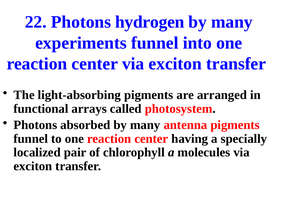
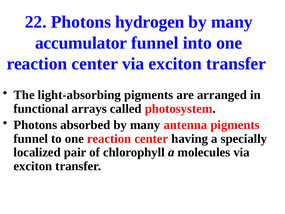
experiments: experiments -> accumulator (81, 43)
